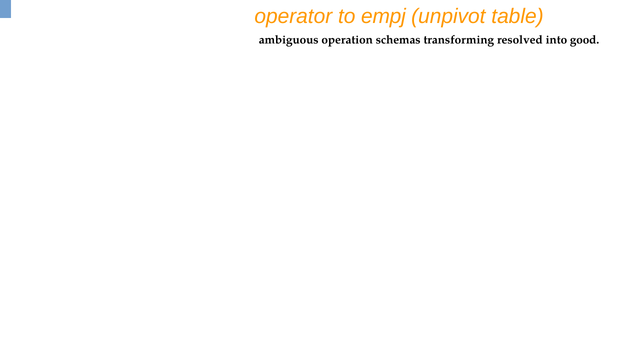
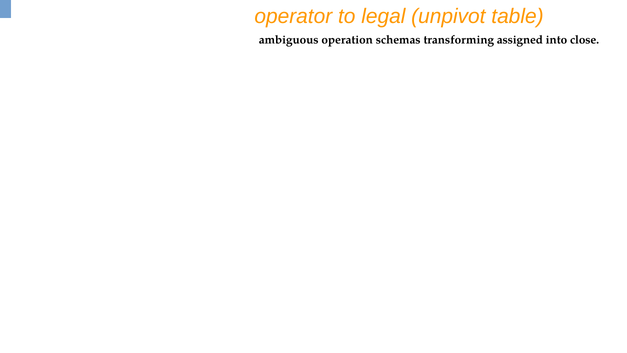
empj: empj -> legal (383, 16)
resolved: resolved -> assigned (520, 40)
good: good -> close (585, 40)
